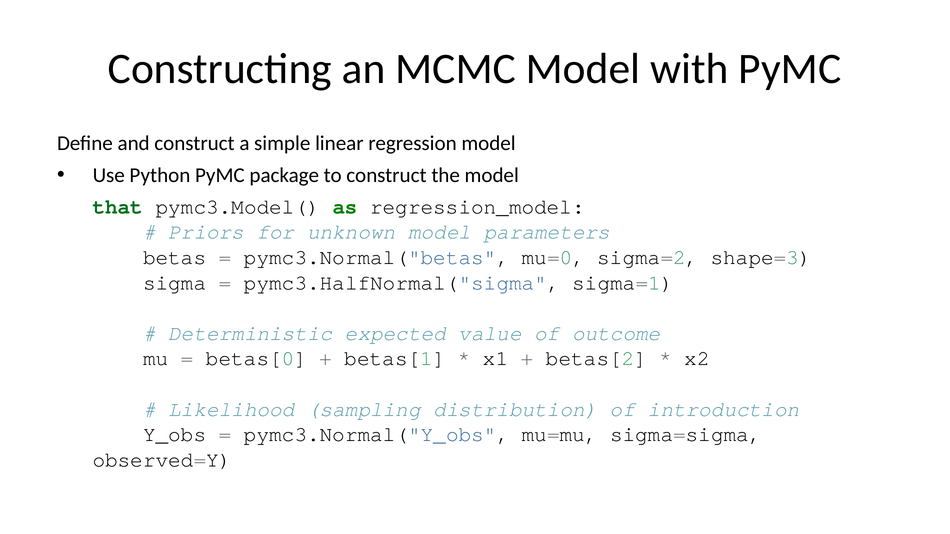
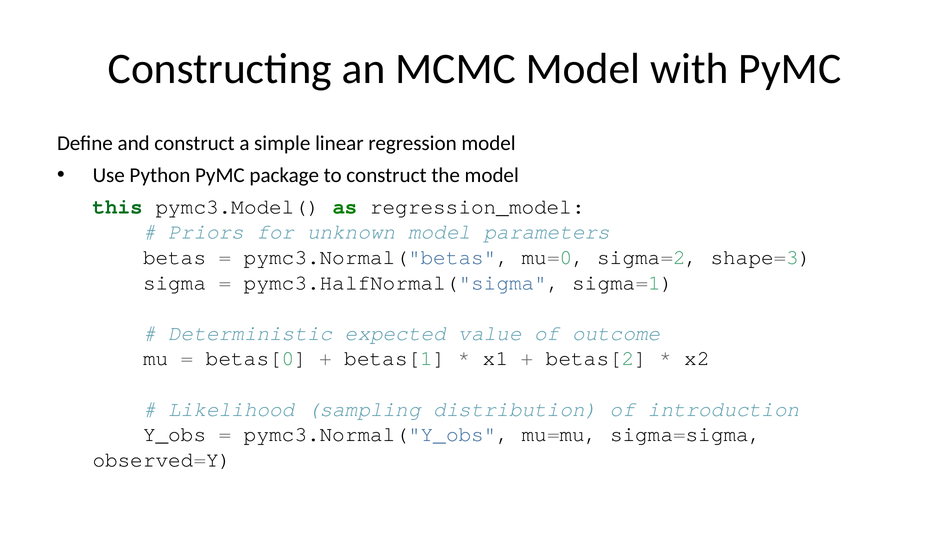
that: that -> this (118, 207)
